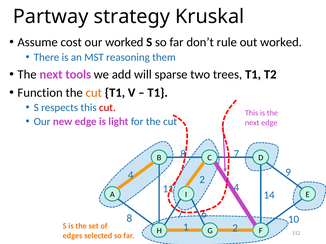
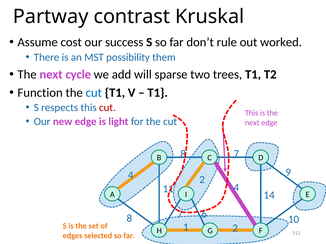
strategy: strategy -> contrast (132, 17)
our worked: worked -> success (124, 42)
reasoning: reasoning -> possibility (128, 57)
tools: tools -> cycle (78, 75)
cut colour: orange -> blue (94, 93)
